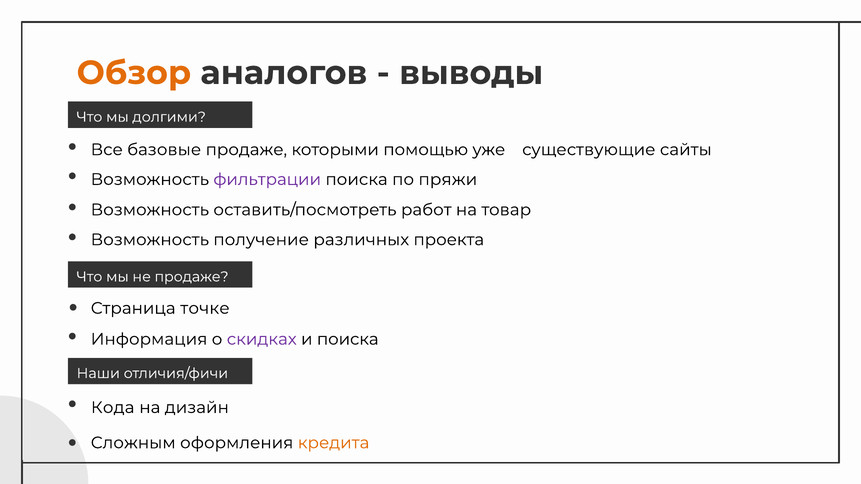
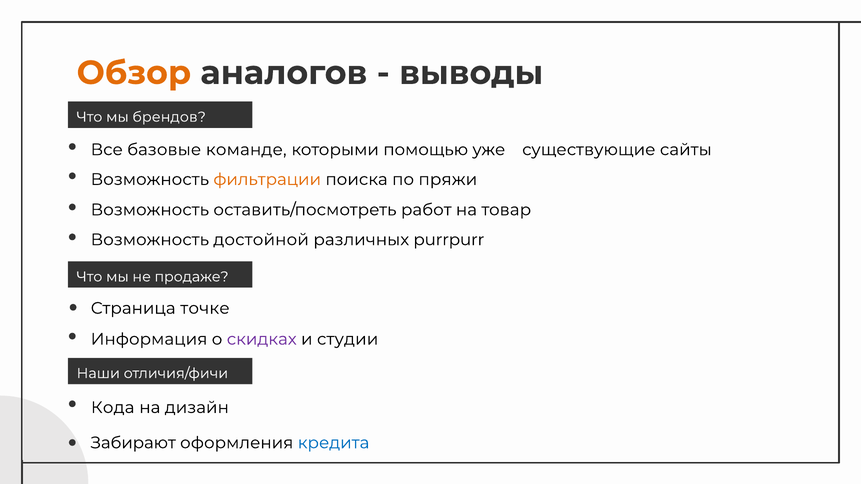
долгими: долгими -> брендов (169, 117)
базовые продаже: продаже -> команде (246, 150)
фильтрации colour: purple -> orange (267, 180)
получение: получение -> достойной (261, 240)
проекта: проекта -> purrpurr (449, 240)
и поиска: поиска -> студии (348, 339)
Сложным: Сложным -> Забирают (133, 443)
кредита colour: orange -> blue (334, 443)
